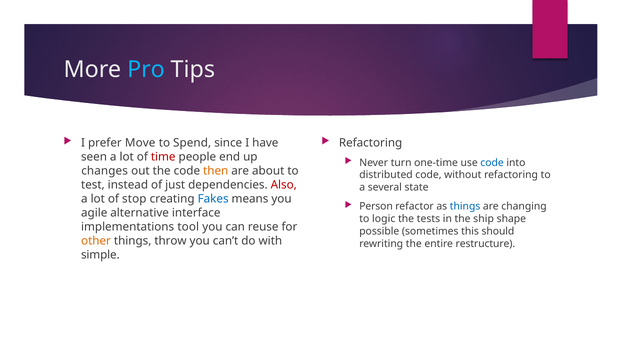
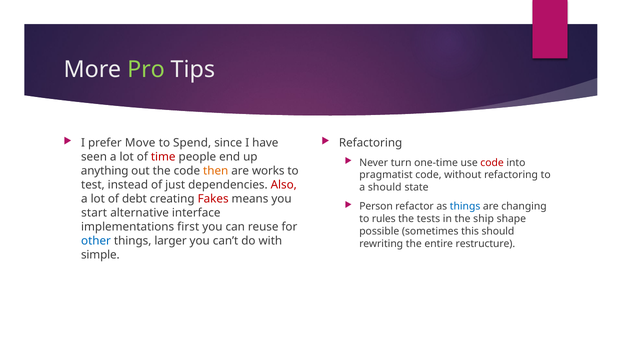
Pro colour: light blue -> light green (146, 69)
code colour: blue -> red (492, 163)
changes: changes -> anything (105, 171)
about: about -> works (268, 171)
distributed: distributed -> pragmatist (386, 175)
a several: several -> should (385, 187)
stop: stop -> debt (134, 199)
Fakes colour: blue -> red (213, 199)
agile: agile -> start (94, 213)
logic: logic -> rules (384, 219)
tool: tool -> first (188, 227)
other colour: orange -> blue (96, 241)
throw: throw -> larger (171, 241)
